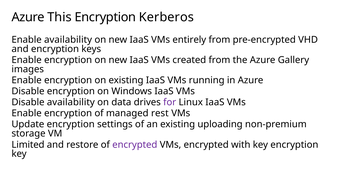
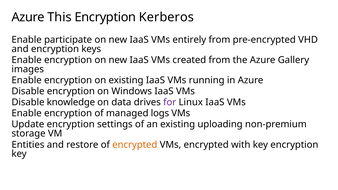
Enable availability: availability -> participate (68, 40)
Disable availability: availability -> knowledge (71, 102)
rest: rest -> logs (160, 113)
Limited: Limited -> Entities (28, 145)
encrypted colour: purple -> orange (135, 145)
